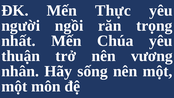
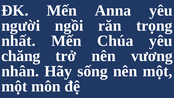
Thực: Thực -> Anna (113, 10)
thuận: thuận -> chăng (21, 56)
